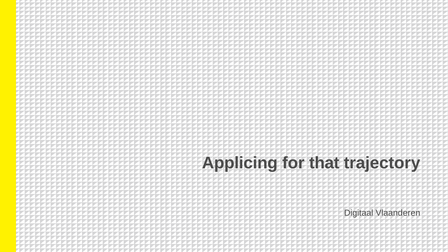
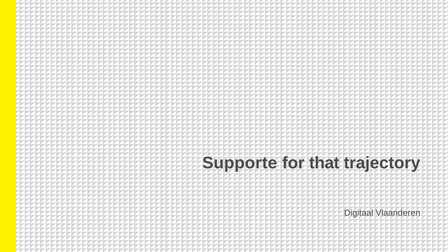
Applicing: Applicing -> Supporte (240, 163)
